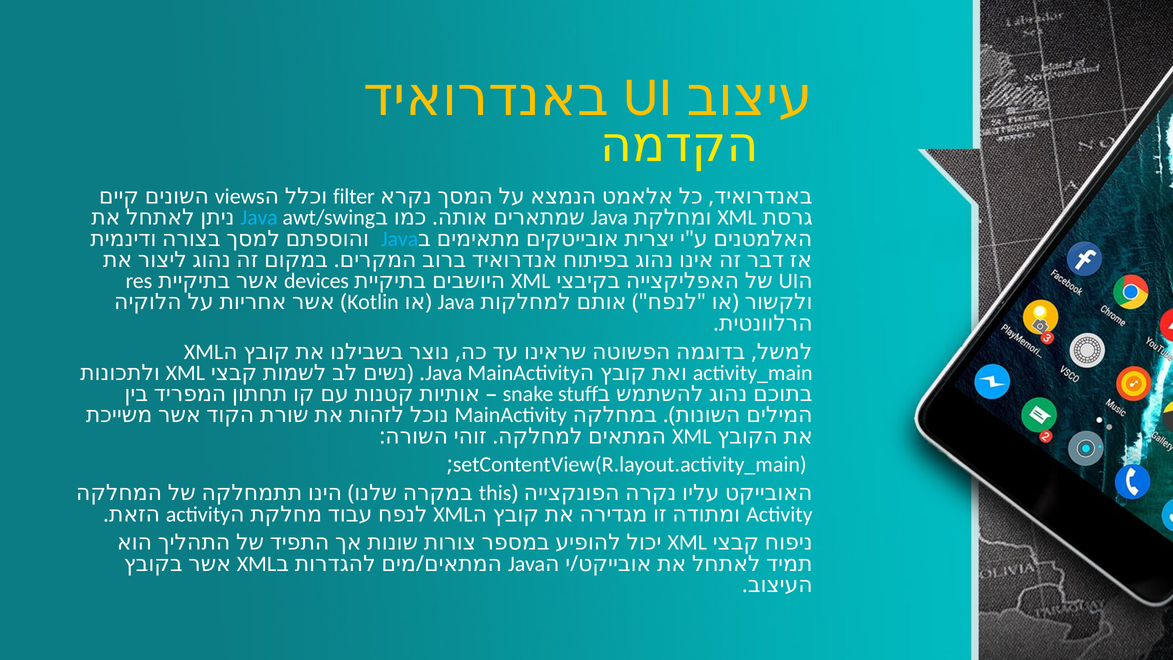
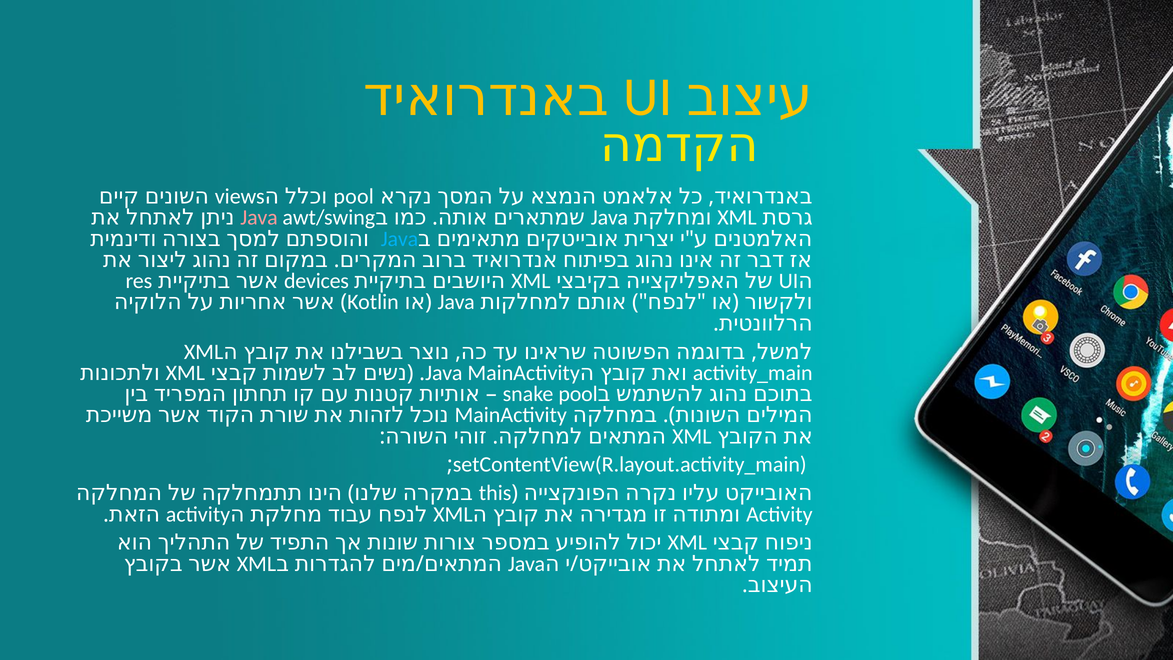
filter: filter -> pool (354, 197)
Java colour: light blue -> pink (259, 218)
stuff: stuff -> pool (578, 394)
